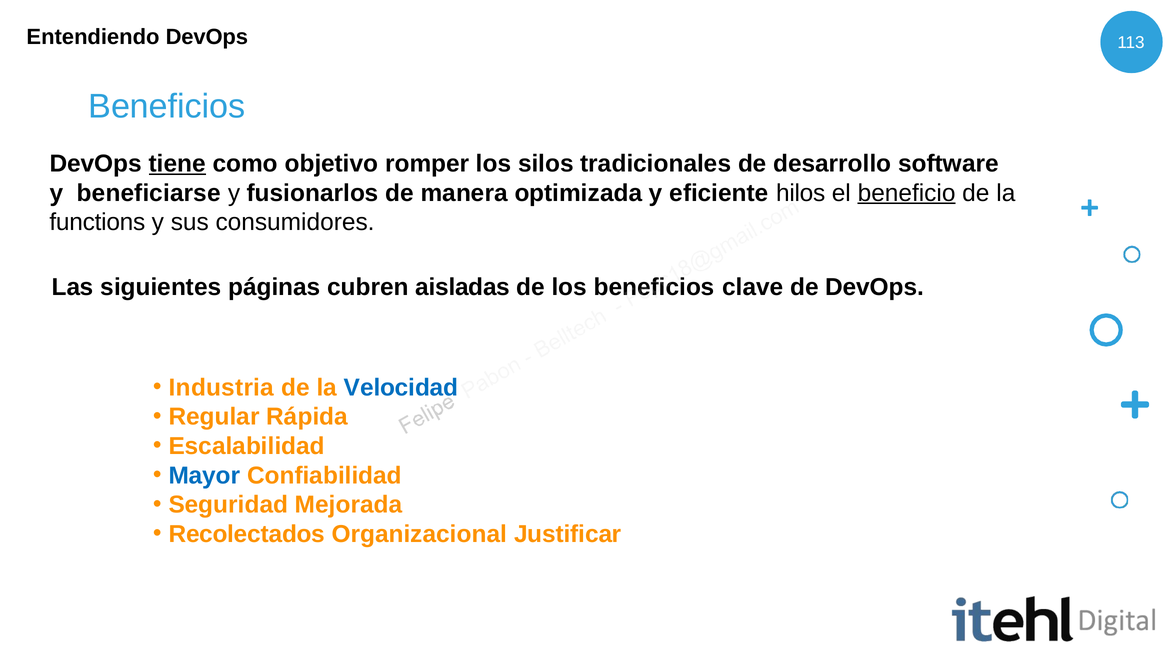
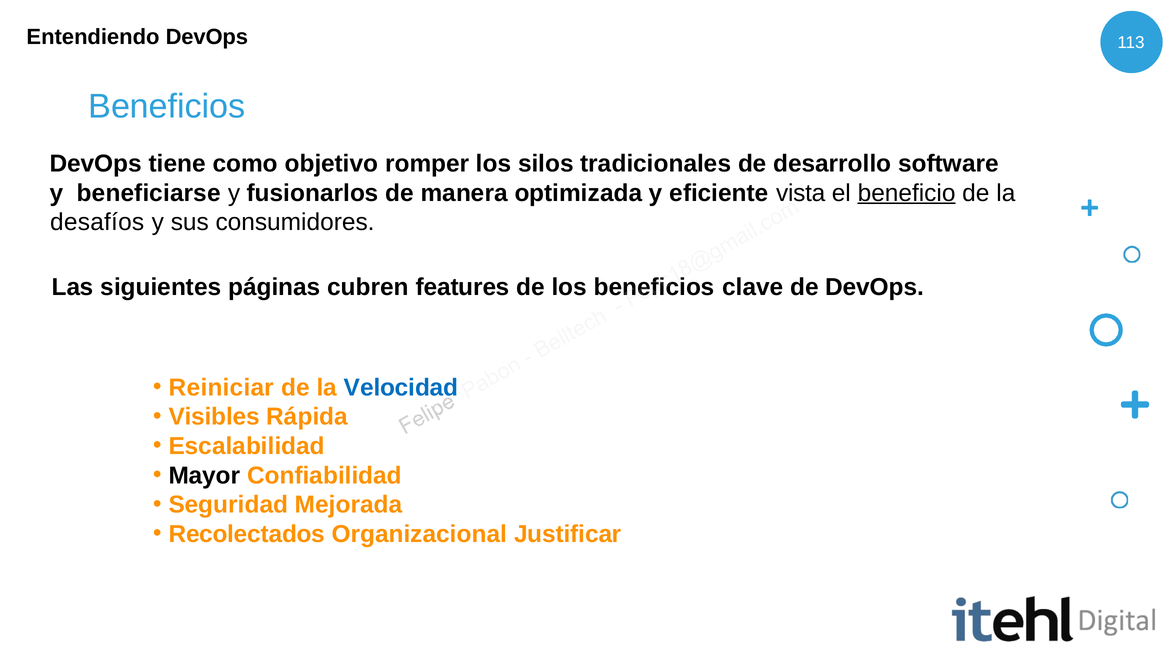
tiene underline: present -> none (177, 164)
hilos: hilos -> vista (801, 193)
functions: functions -> desafíos (97, 222)
aisladas: aisladas -> features (463, 287)
Industria: Industria -> Reiniciar (221, 387)
Regular: Regular -> Visibles (214, 417)
Mayor colour: blue -> black (204, 475)
